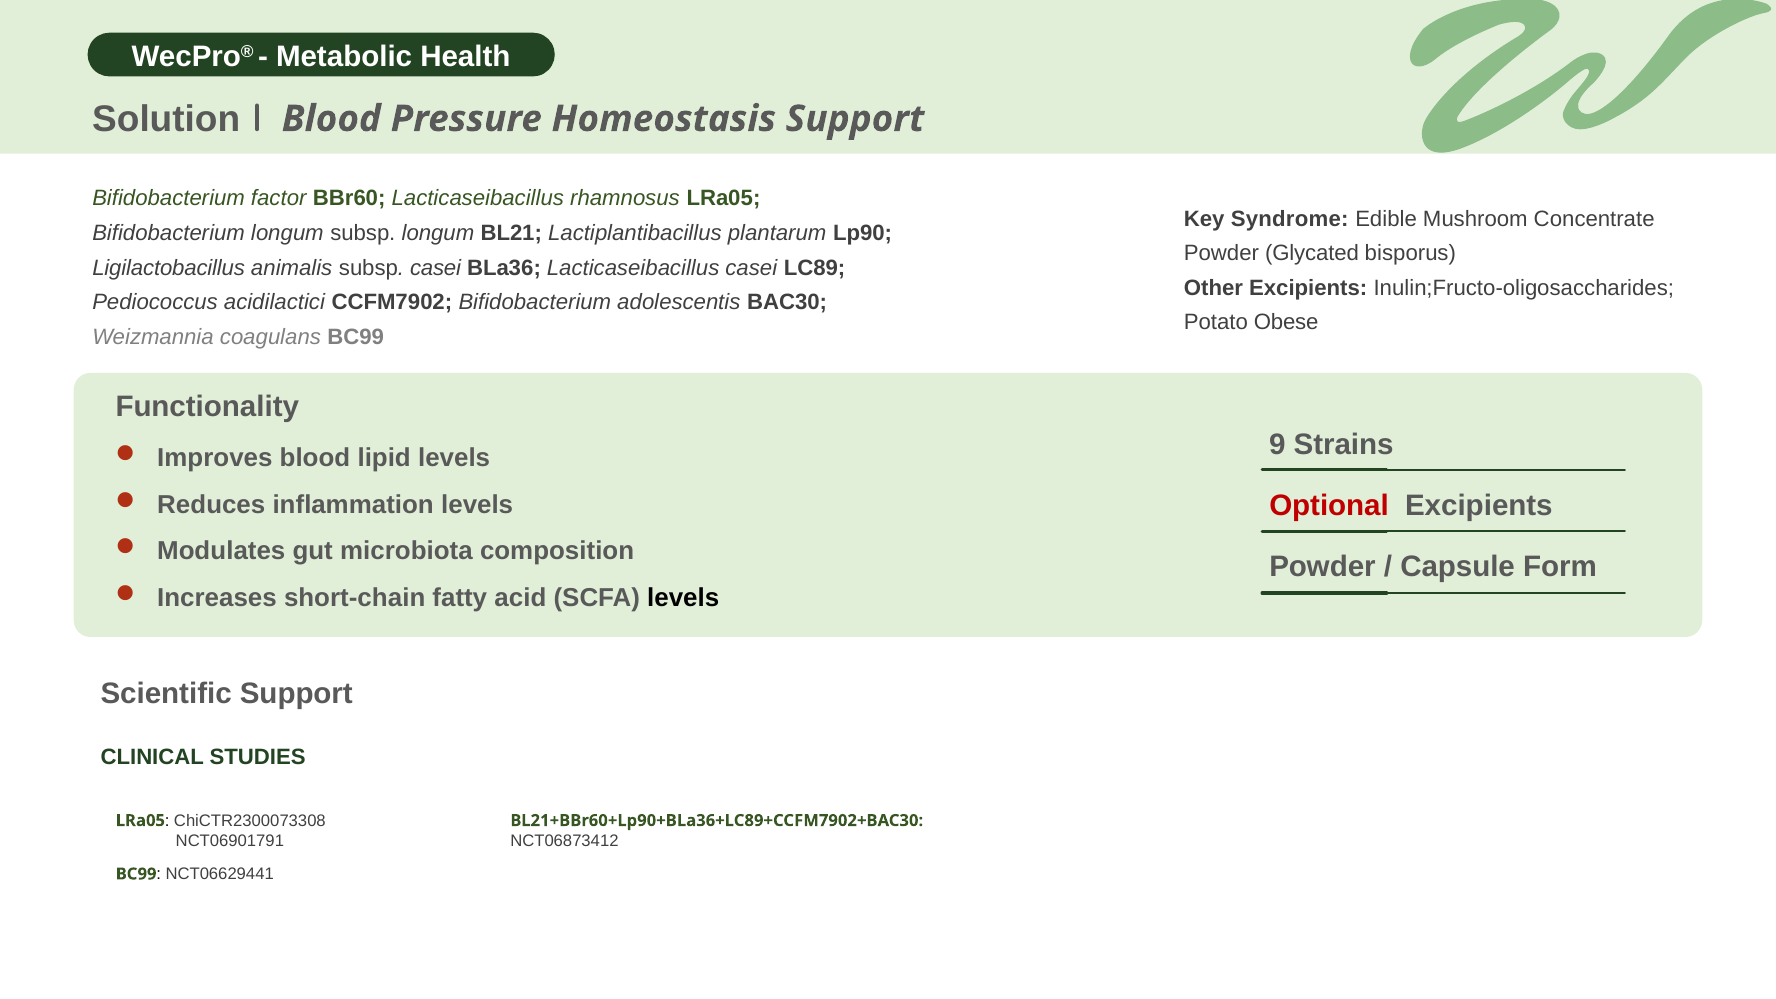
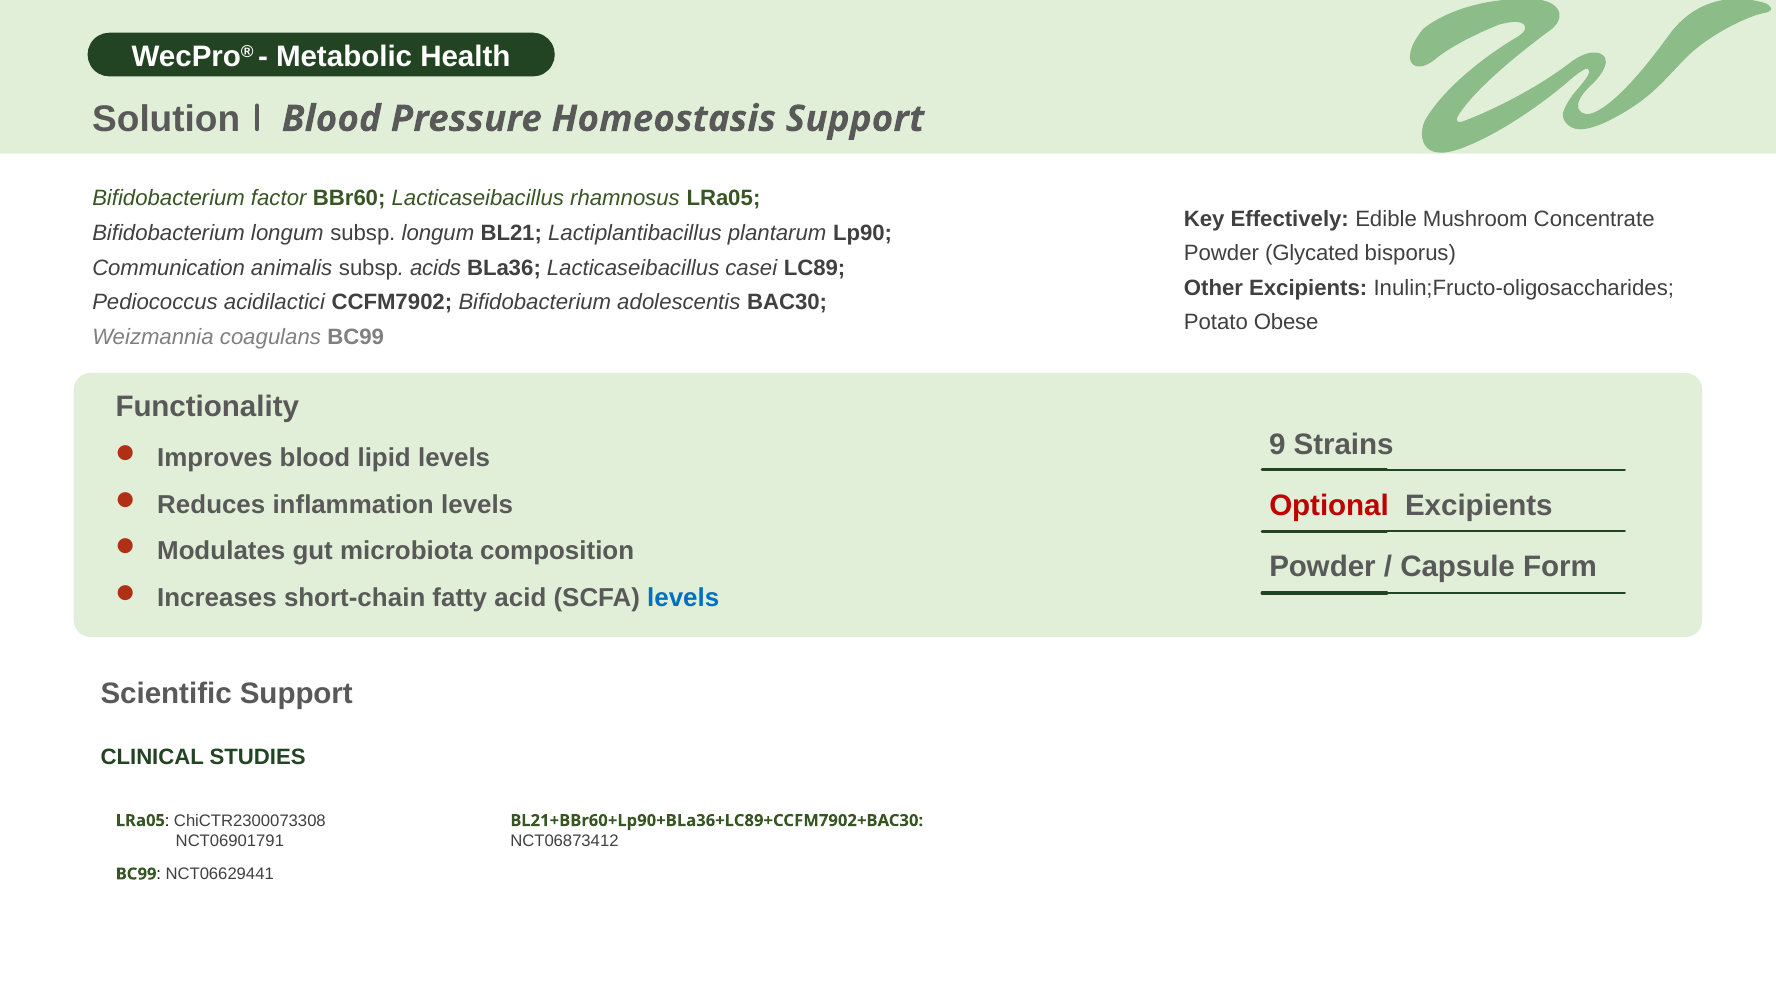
Syndrome: Syndrome -> Effectively (1290, 219)
Ligilactobacillus: Ligilactobacillus -> Communication (169, 268)
subsp casei: casei -> acids (436, 268)
levels colour: black -> blue (683, 598)
